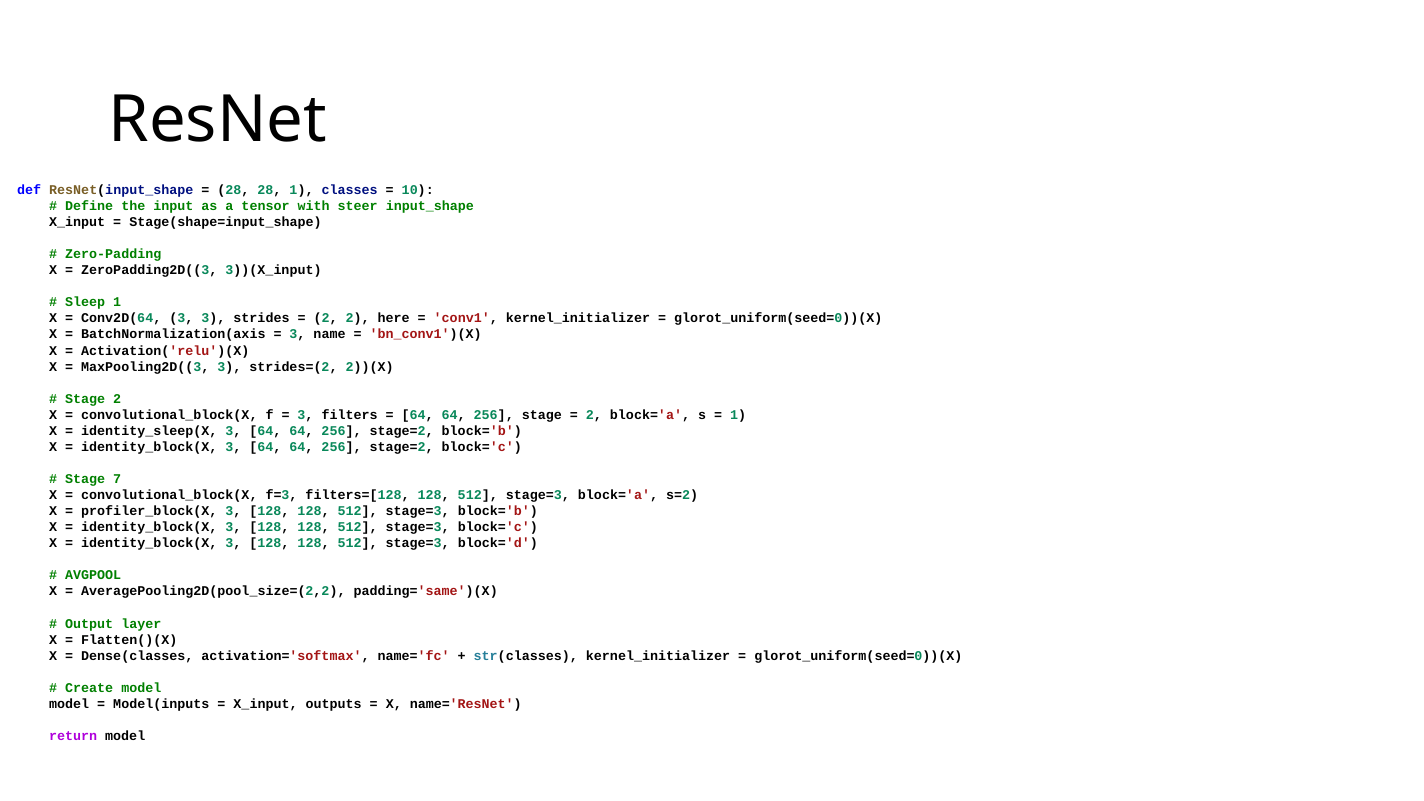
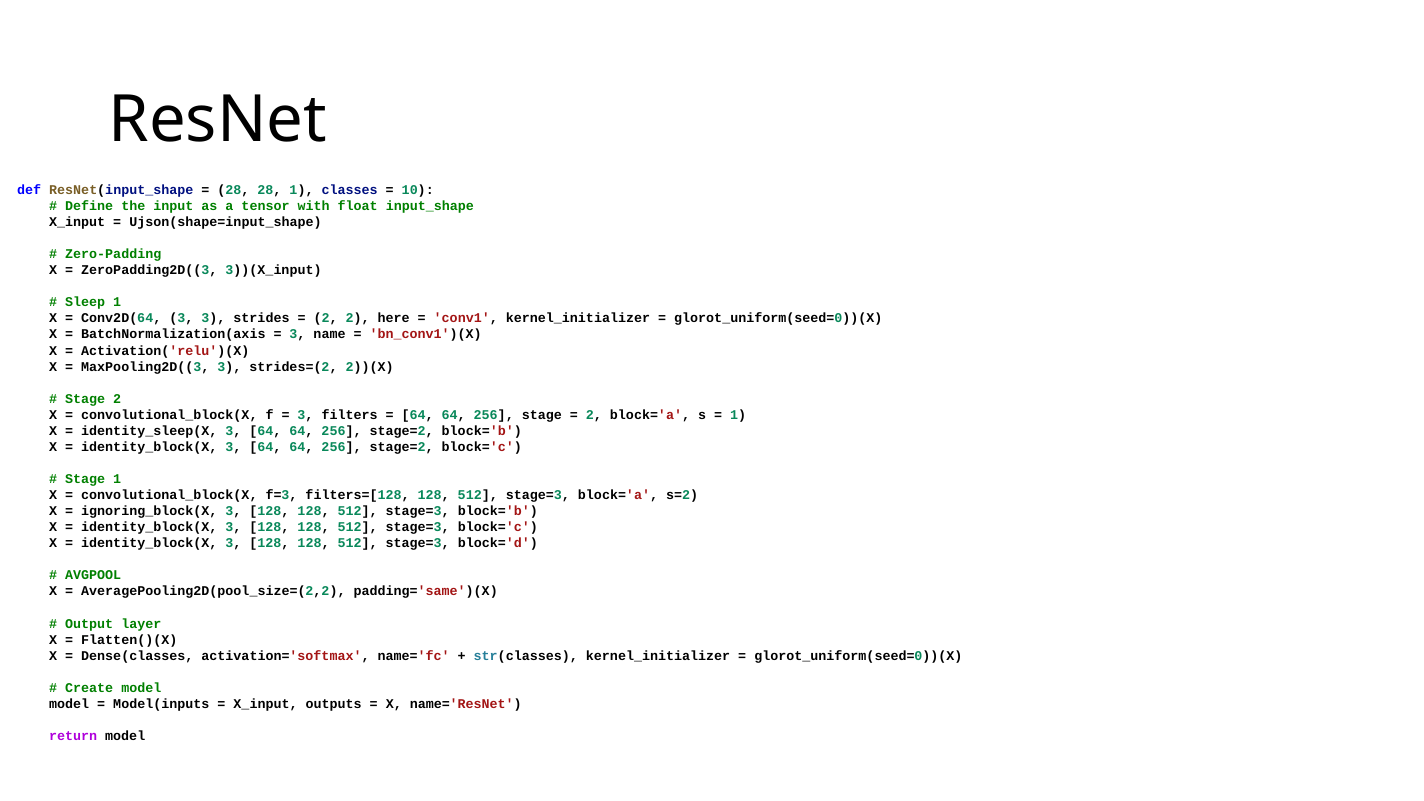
steer: steer -> float (358, 206)
Stage(shape=input_shape: Stage(shape=input_shape -> Ujson(shape=input_shape (225, 222)
Stage 7: 7 -> 1 (117, 479)
profiler_block(X: profiler_block(X -> ignoring_block(X (149, 511)
